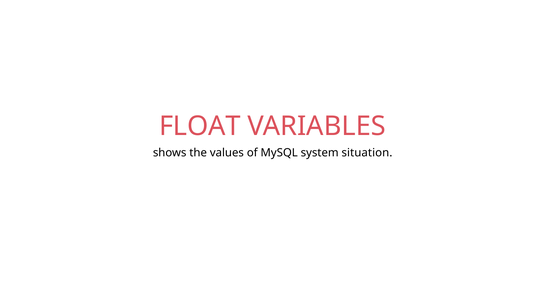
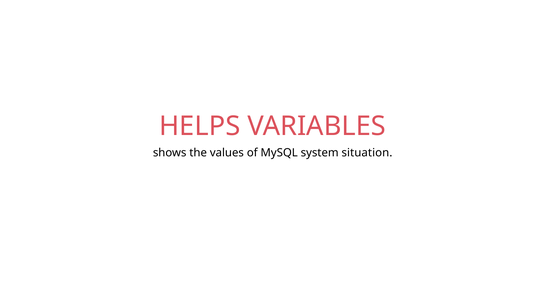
FLOAT: FLOAT -> HELPS (200, 126)
